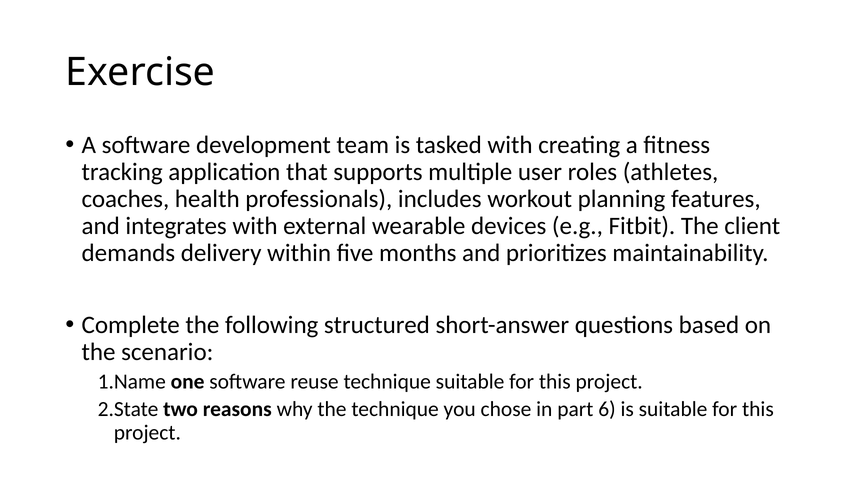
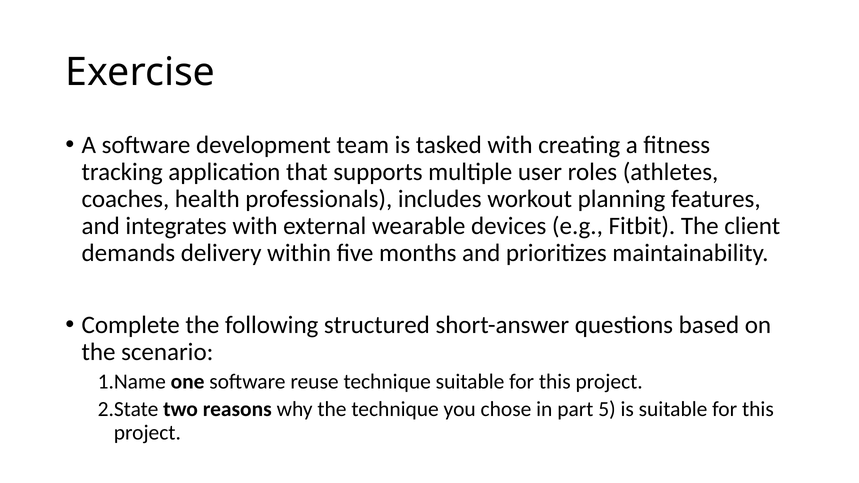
6: 6 -> 5 (607, 409)
